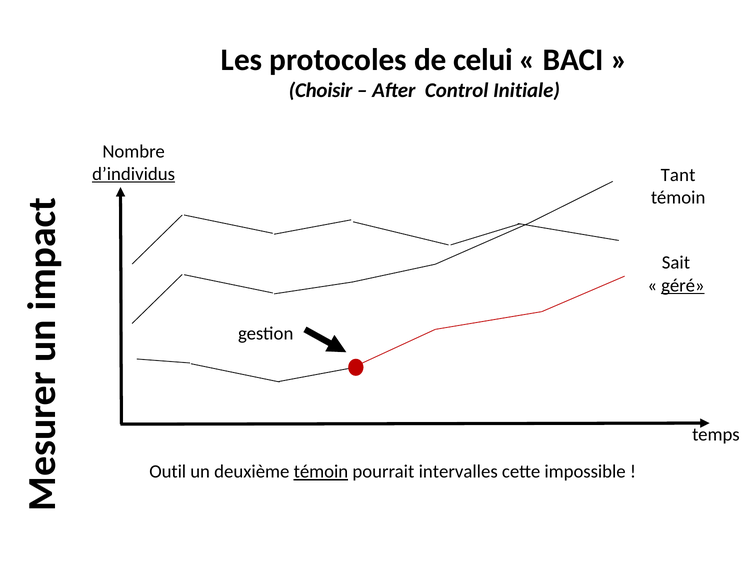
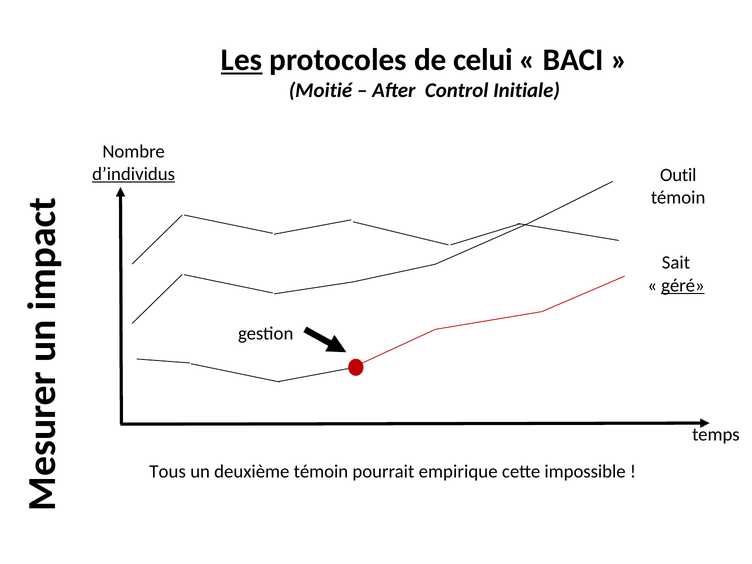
Les underline: none -> present (242, 60)
Choisir: Choisir -> Moitié (321, 91)
Tant: Tant -> Outil (678, 175)
Outil: Outil -> Tous (168, 472)
témoin underline: present -> none (321, 472)
intervalles: intervalles -> empirique (458, 472)
